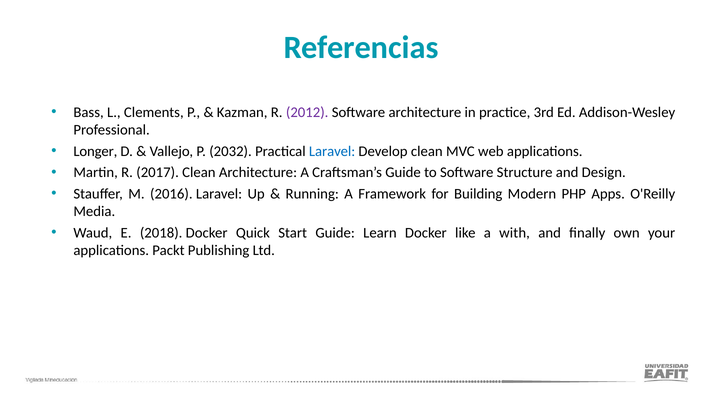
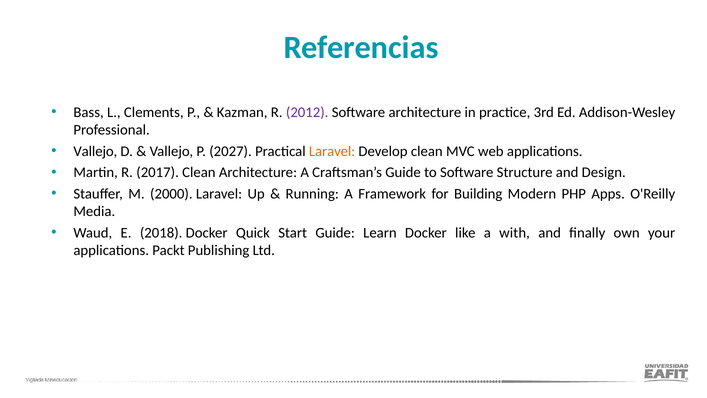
Longer: Longer -> Vallejo (95, 151)
2032: 2032 -> 2027 (231, 151)
Laravel colour: blue -> orange (332, 151)
2016: 2016 -> 2000 (171, 194)
